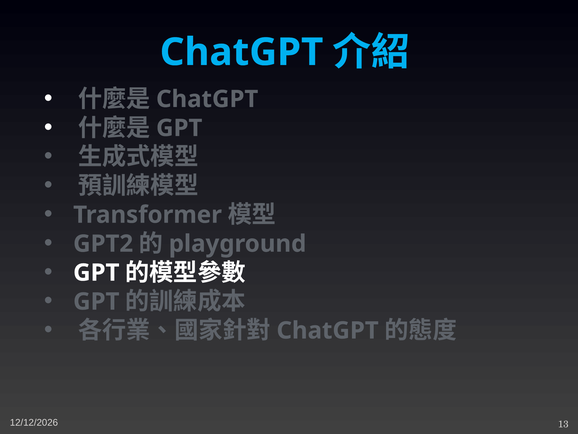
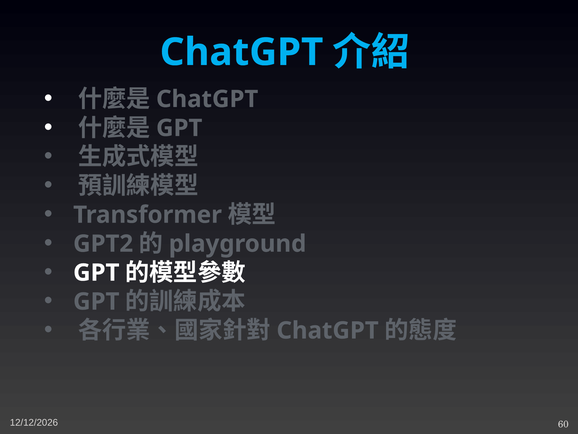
13: 13 -> 60 (563, 424)
